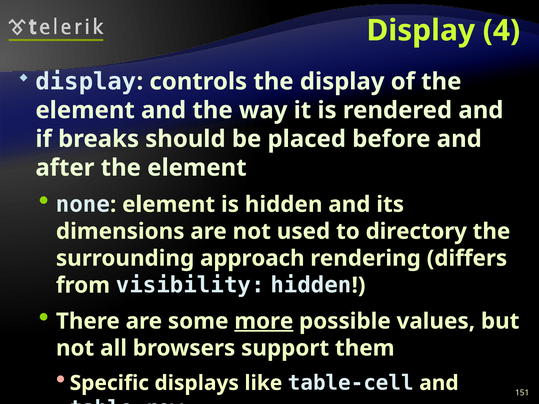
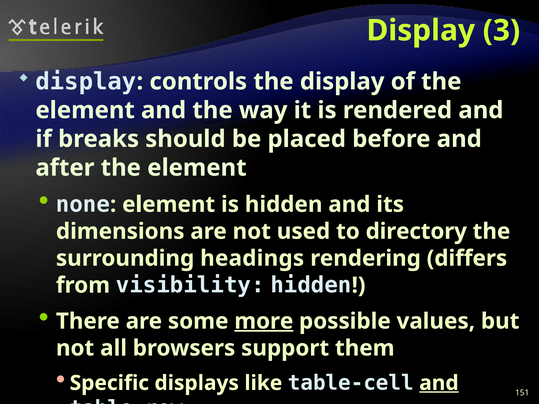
4: 4 -> 3 (501, 31)
approach: approach -> headings (252, 258)
and underline: none -> present (439, 383)
